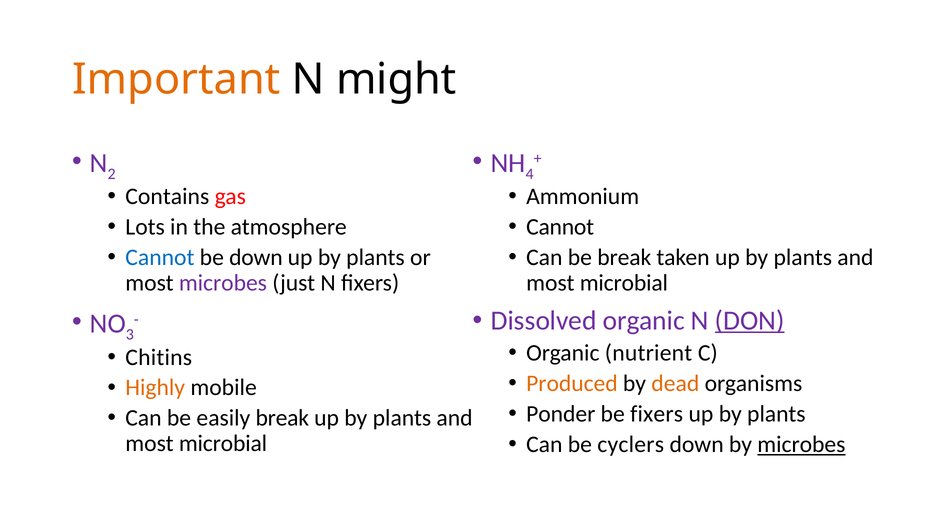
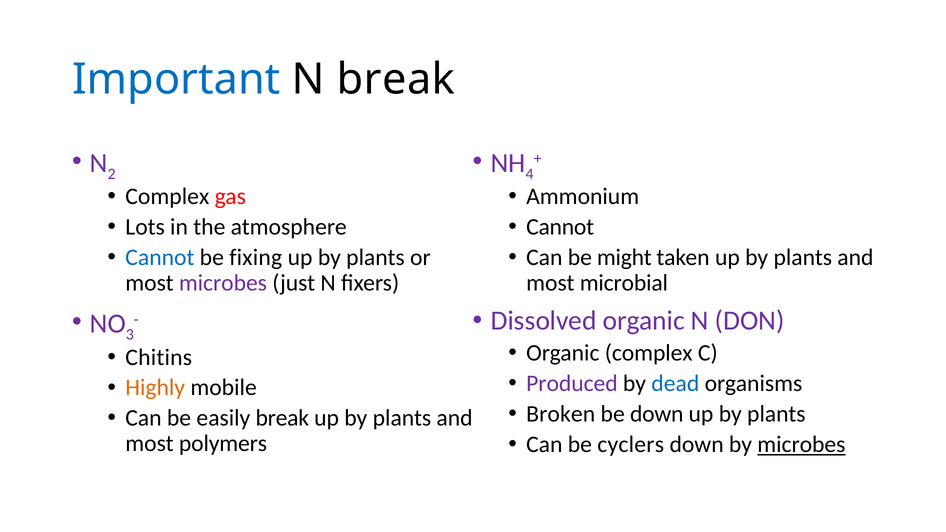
Important colour: orange -> blue (176, 79)
N might: might -> break (396, 79)
Contains: Contains -> Complex (167, 197)
be down: down -> fixing (256, 258)
be break: break -> might (624, 258)
DON underline: present -> none (750, 321)
Organic nutrient: nutrient -> complex (649, 353)
Produced colour: orange -> purple (572, 384)
dead colour: orange -> blue (675, 384)
Ponder: Ponder -> Broken (561, 414)
be fixers: fixers -> down (657, 414)
microbial: microbial -> polymers (223, 444)
